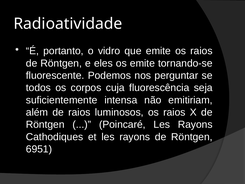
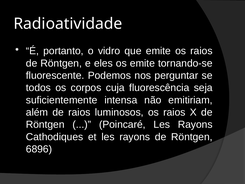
6951: 6951 -> 6896 (39, 149)
